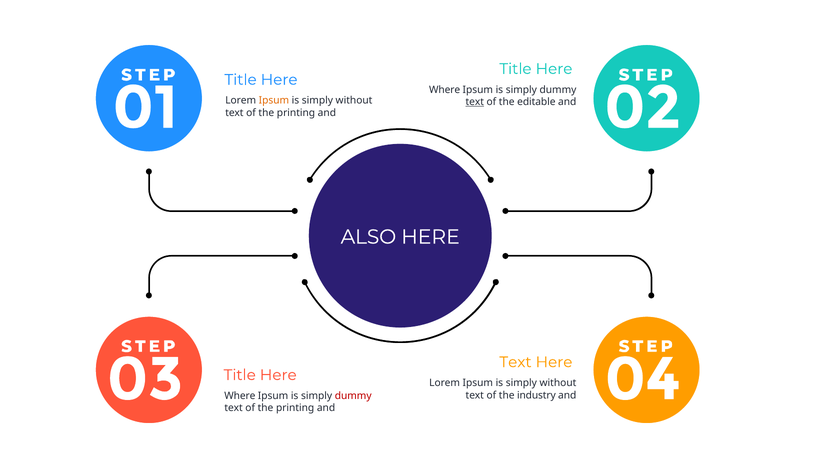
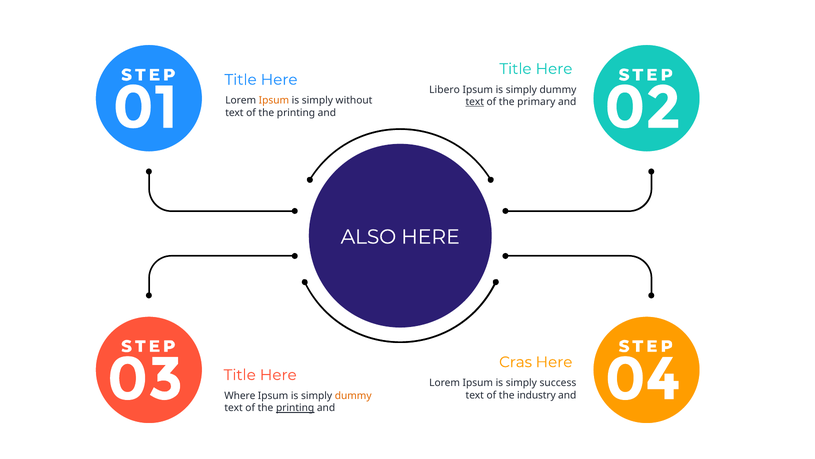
Where: Where -> Libero (445, 90)
editable: editable -> primary (536, 102)
Text: Text -> Cras (516, 362)
without: without -> success (558, 383)
dummy colour: red -> orange (353, 395)
printing underline: none -> present (295, 408)
